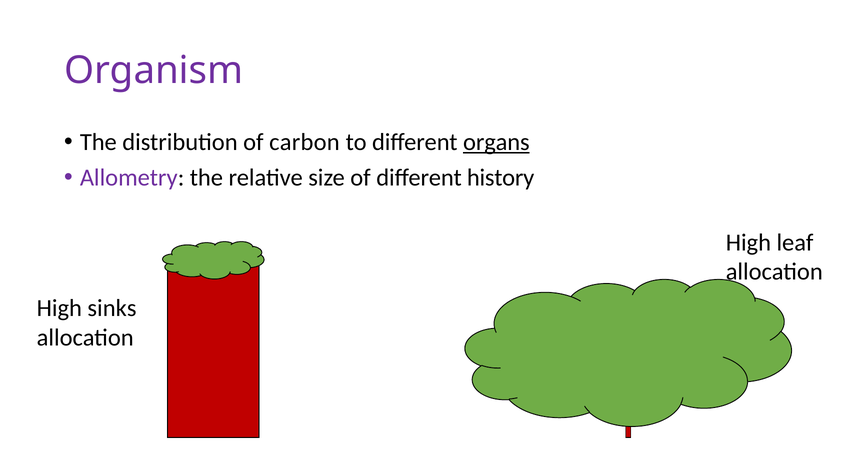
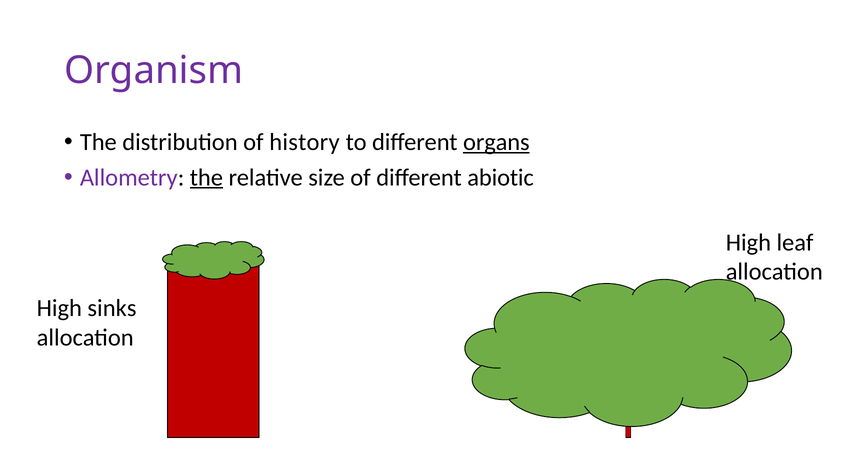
carbon: carbon -> history (304, 142)
the underline: none -> present (206, 177)
history: history -> abiotic (501, 177)
